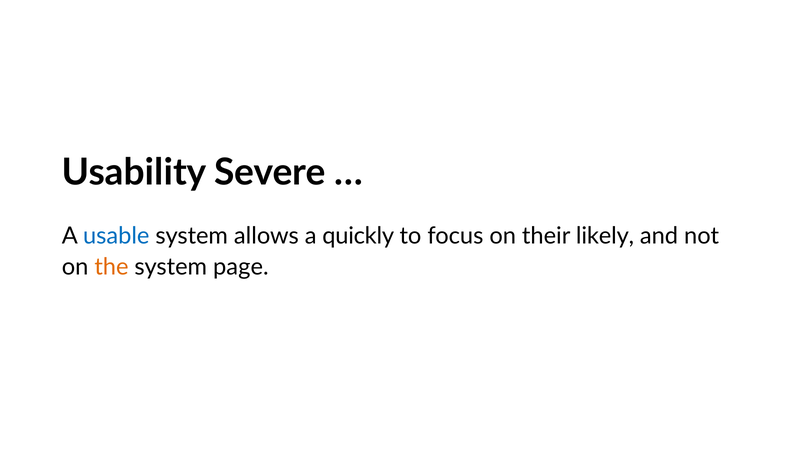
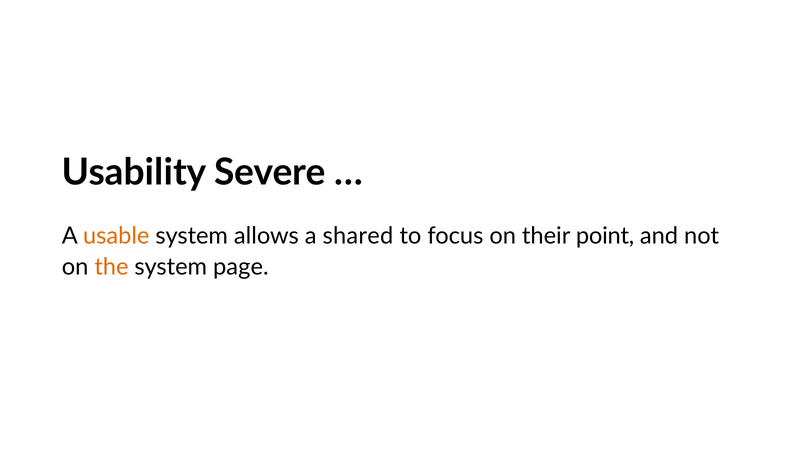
usable colour: blue -> orange (116, 236)
quickly: quickly -> shared (358, 236)
likely: likely -> point (605, 236)
